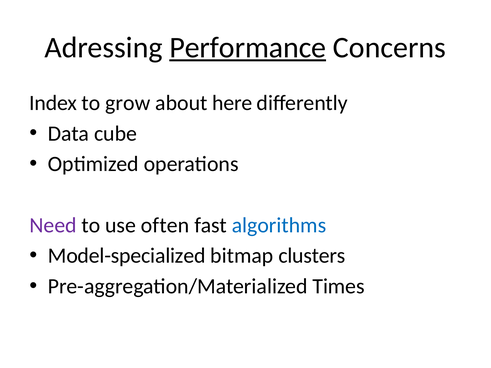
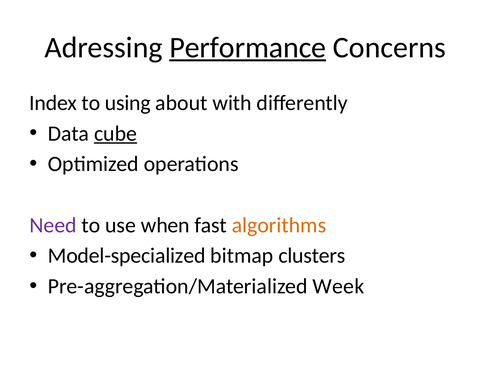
grow: grow -> using (128, 103)
here: here -> with (232, 103)
cube underline: none -> present (115, 134)
often: often -> when (165, 225)
algorithms colour: blue -> orange (279, 225)
Times: Times -> Week (338, 287)
